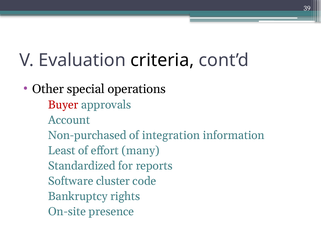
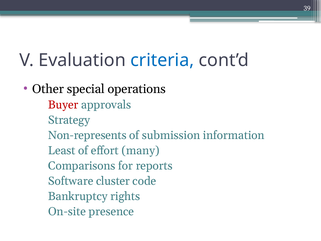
criteria colour: black -> blue (162, 60)
Account: Account -> Strategy (69, 120)
Non-purchased: Non-purchased -> Non-represents (87, 135)
integration: integration -> submission (171, 135)
Standardized: Standardized -> Comparisons (82, 166)
